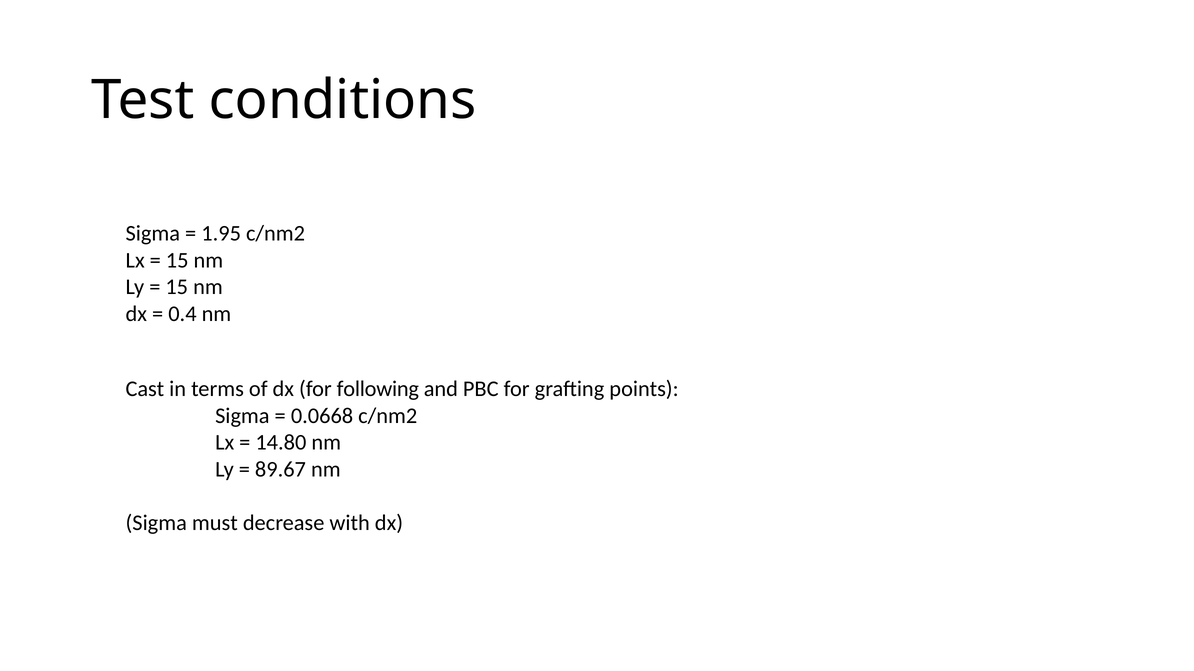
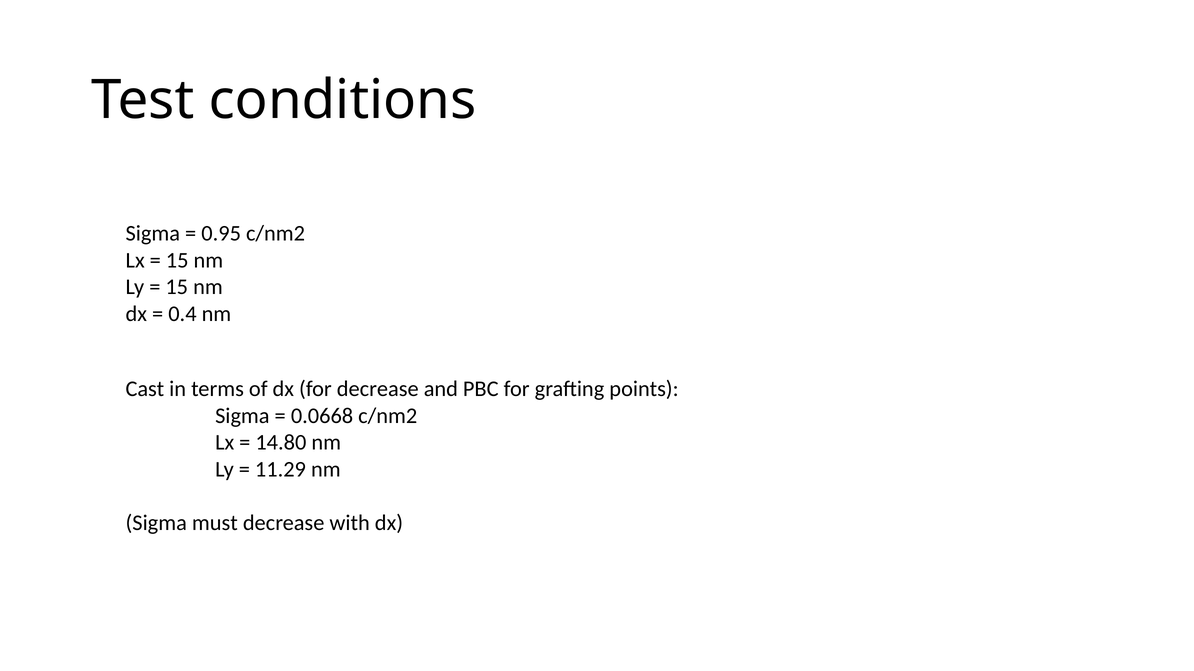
1.95: 1.95 -> 0.95 (221, 234)
for following: following -> decrease (378, 389)
89.67: 89.67 -> 11.29 (280, 470)
